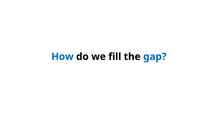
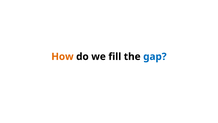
How colour: blue -> orange (62, 56)
